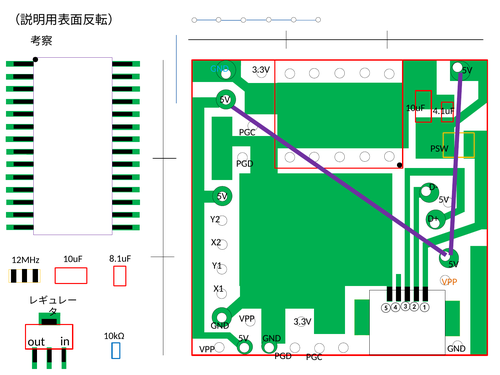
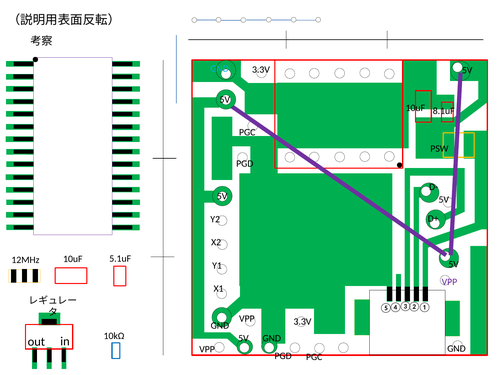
4.1uF: 4.1uF -> 8.1uF (444, 111)
8.1uF: 8.1uF -> 5.1uF (120, 258)
VPP colour: orange -> purple (449, 282)
